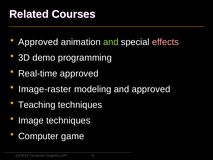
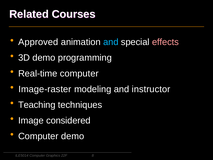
and colour: light green -> light blue (111, 42)
Real-time approved: approved -> computer (79, 73)
and approved: approved -> instructor (151, 89)
Image techniques: techniques -> considered (68, 120)
Computer game: game -> demo (73, 136)
